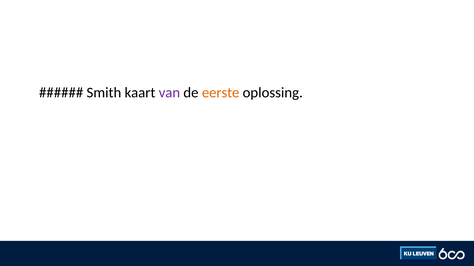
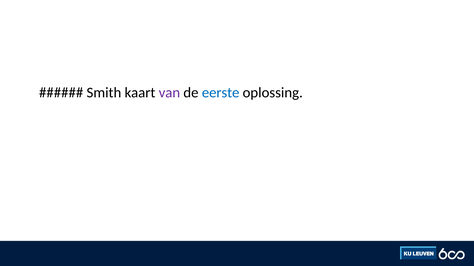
eerste colour: orange -> blue (221, 93)
